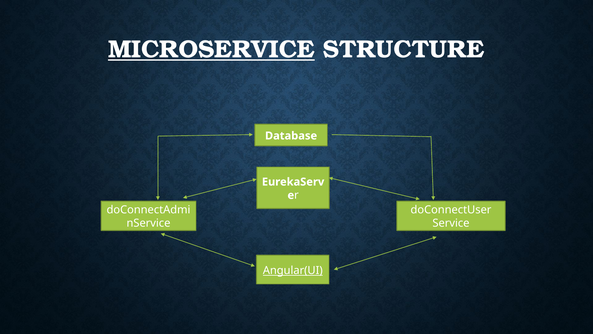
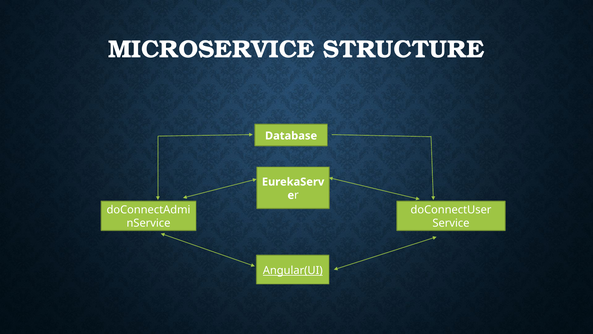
MICROSERVICE underline: present -> none (211, 49)
